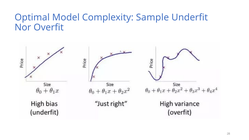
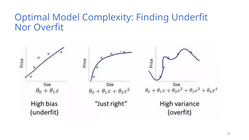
Sample: Sample -> Finding (152, 17)
